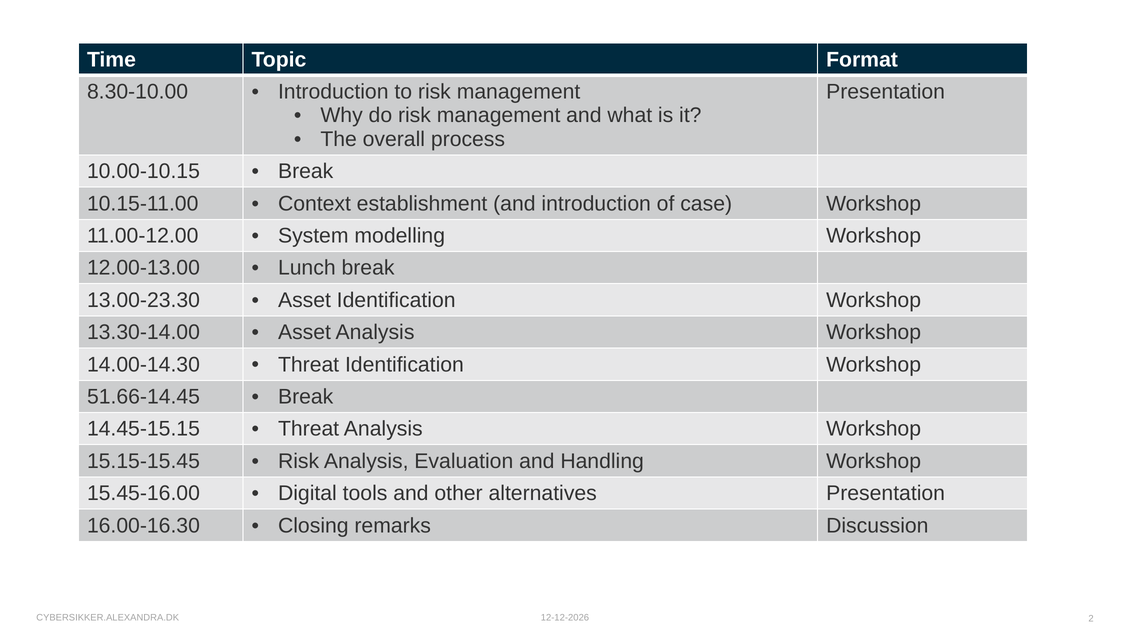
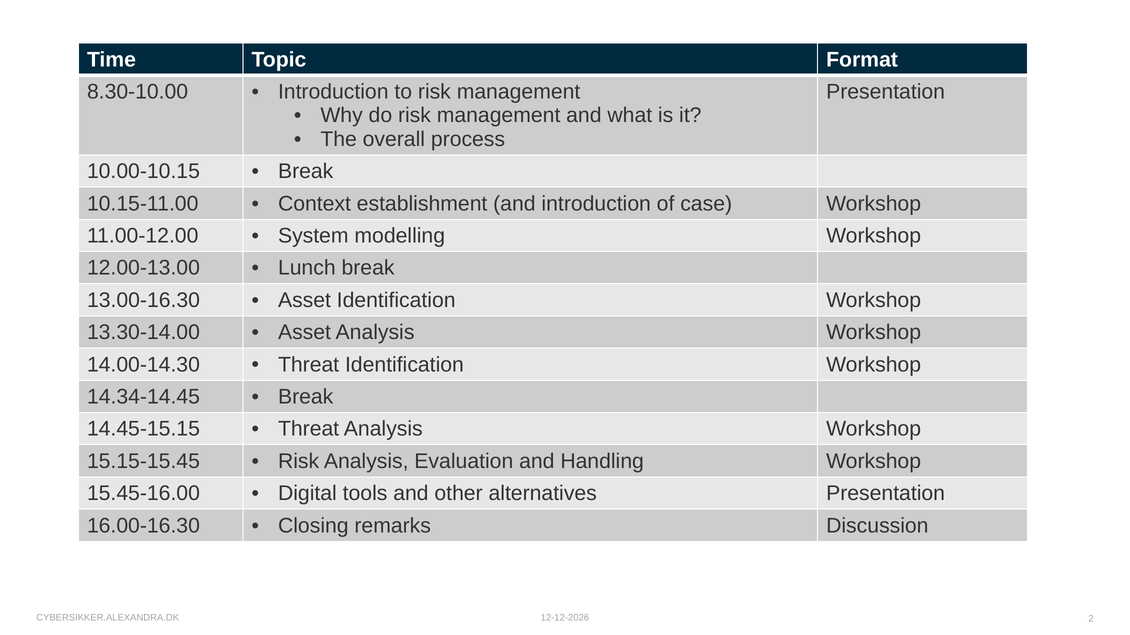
13.00-23.30: 13.00-23.30 -> 13.00-16.30 (143, 300)
51.66-14.45: 51.66-14.45 -> 14.34-14.45 (143, 397)
